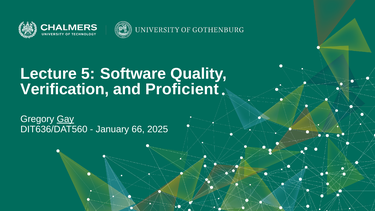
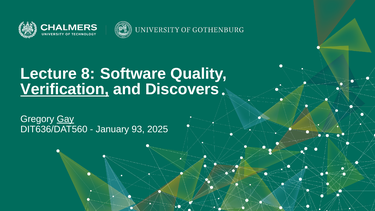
5: 5 -> 8 (88, 74)
Verification underline: none -> present (65, 89)
Proficient: Proficient -> Discovers (182, 89)
66: 66 -> 93 (138, 129)
